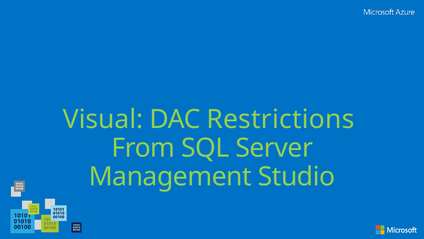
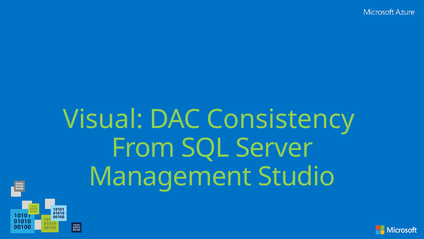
Restrictions: Restrictions -> Consistency (281, 119)
